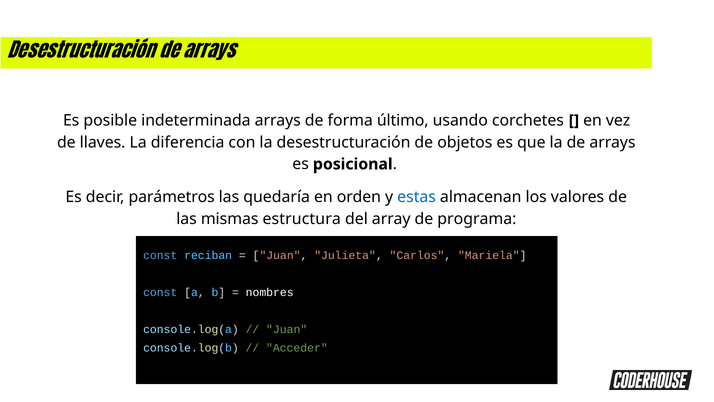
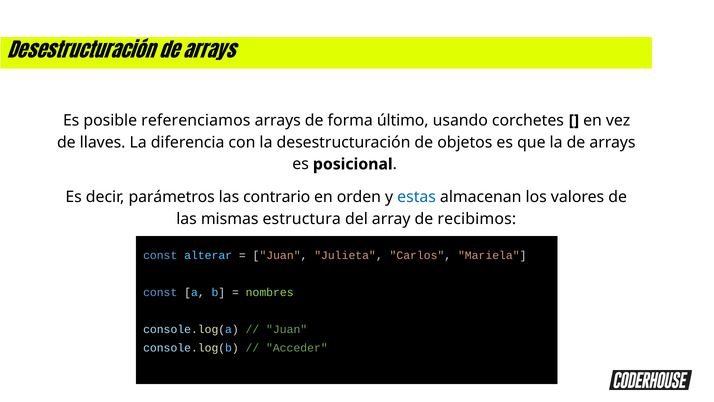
indeterminada: indeterminada -> referenciamos (196, 120)
quedaría: quedaría -> contrario (277, 197)
programa: programa -> recibimos (477, 219)
reciban: reciban -> alterar (208, 255)
nombres colour: white -> light green (270, 292)
